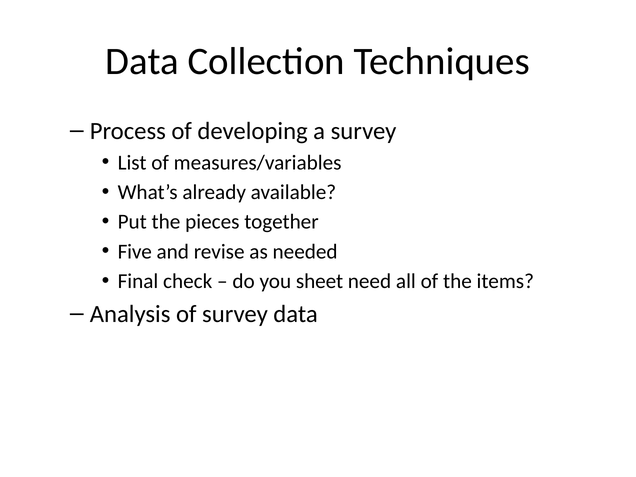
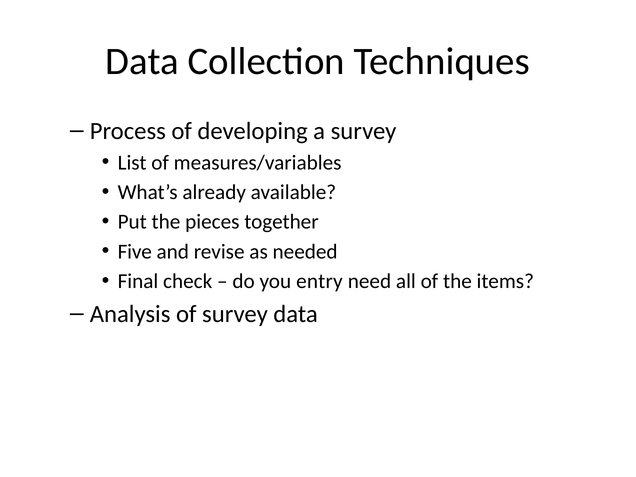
sheet: sheet -> entry (319, 281)
